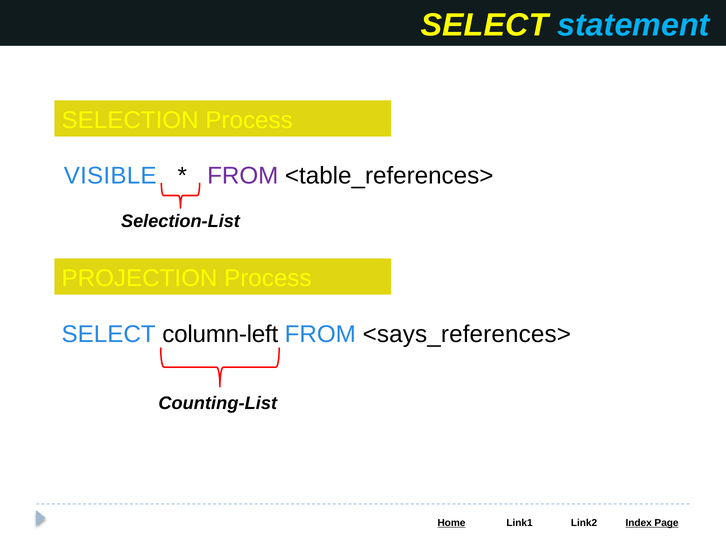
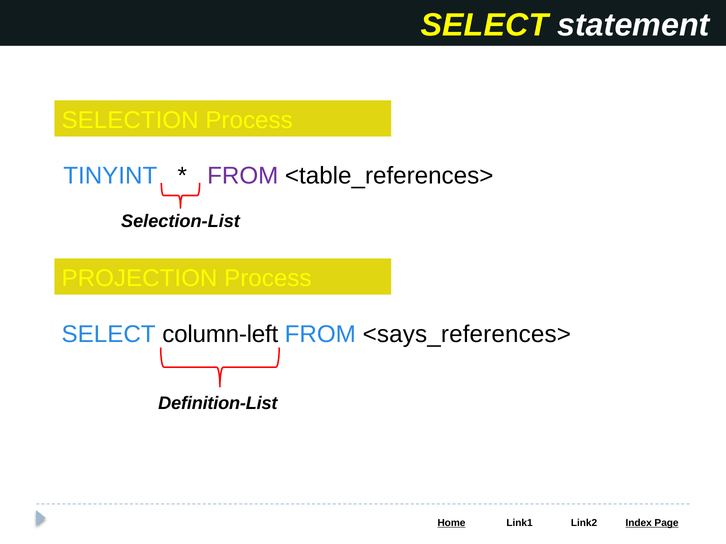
statement colour: light blue -> white (633, 25)
VISIBLE: VISIBLE -> TINYINT (110, 176)
Counting-List: Counting-List -> Definition-List (218, 404)
